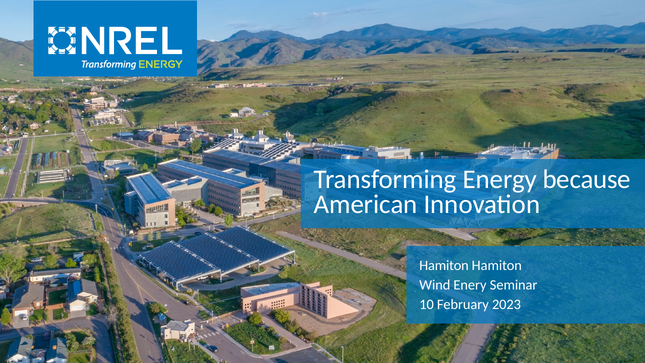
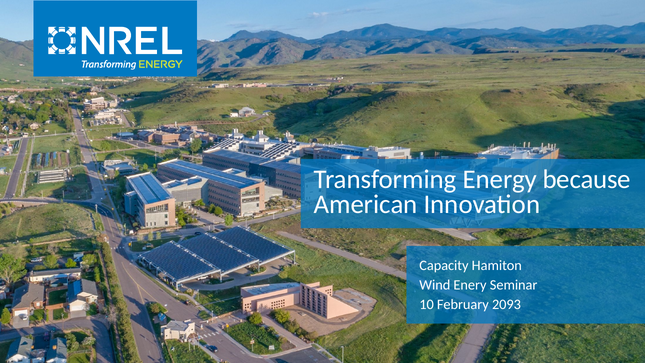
Hamiton: Hamiton -> Capacity (444, 266)
2023: 2023 -> 2093 (506, 304)
